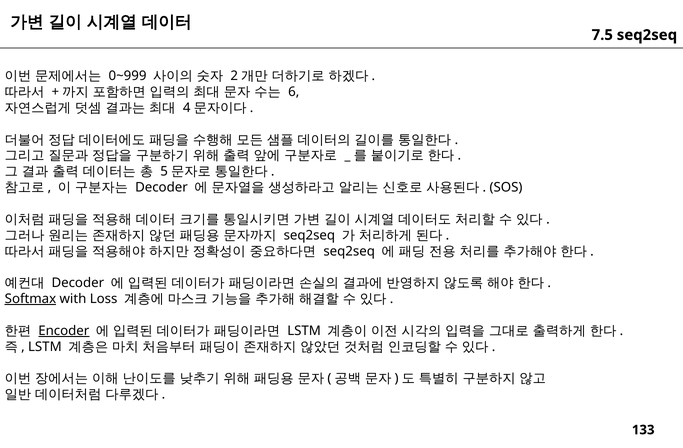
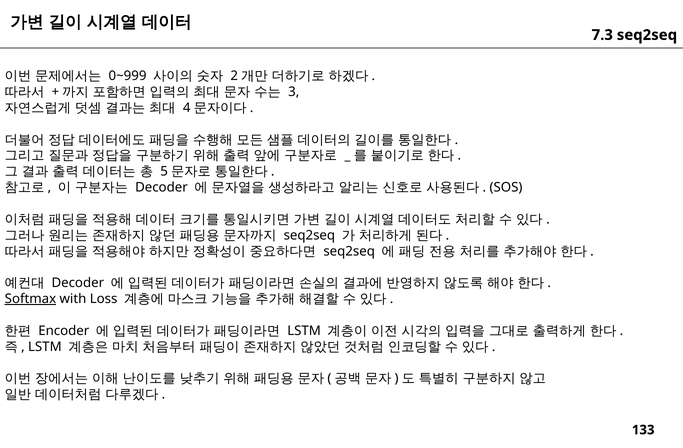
7.5: 7.5 -> 7.3 (602, 35)
6: 6 -> 3 (294, 92)
Encoder underline: present -> none (64, 331)
